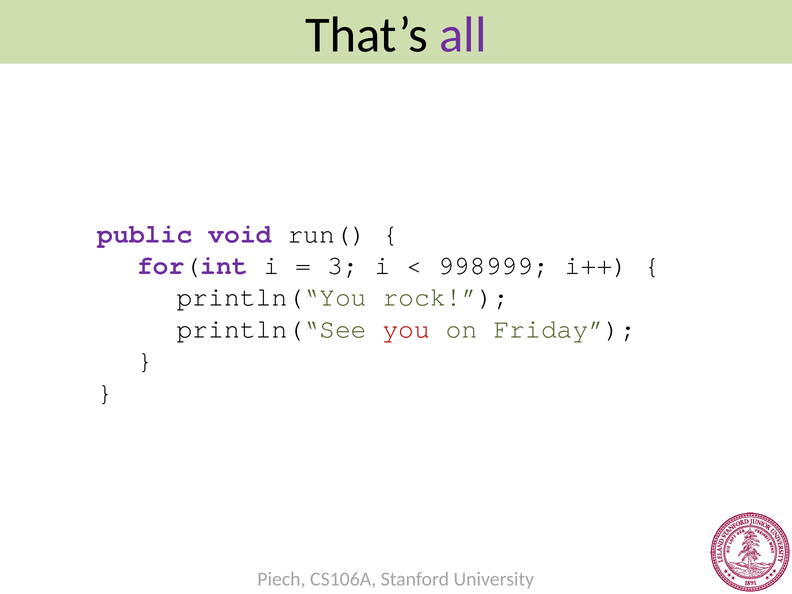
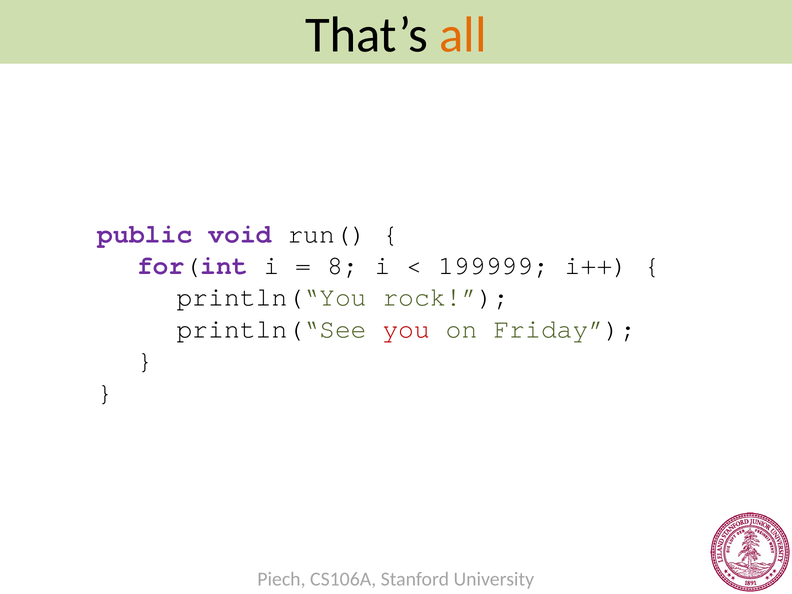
all colour: purple -> orange (463, 35)
3: 3 -> 8 (343, 266)
998999: 998999 -> 199999 (494, 266)
